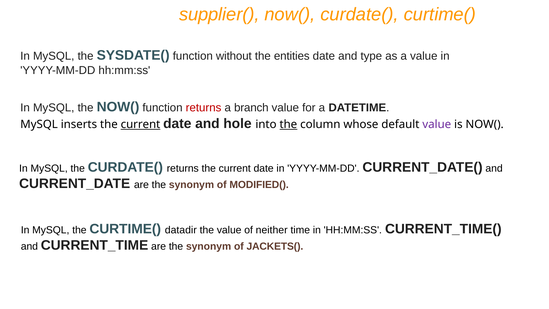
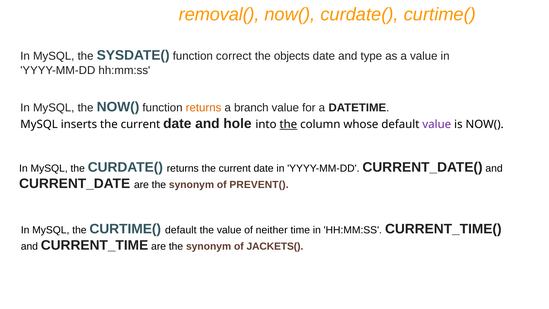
supplier(: supplier( -> removal( (219, 14)
without: without -> correct (234, 56)
entities: entities -> objects (292, 56)
returns colour: red -> orange (204, 108)
current underline: present -> none (140, 124)
MODIFIED(: MODIFIED( -> PREVENT( (259, 185)
CURTIME( datadir: datadir -> default (181, 230)
